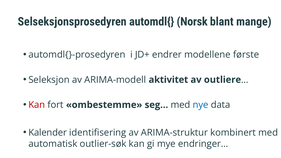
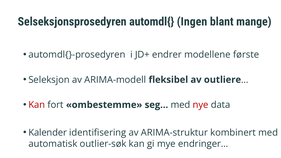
Norsk: Norsk -> Ingen (192, 22)
aktivitet: aktivitet -> fleksibel (168, 80)
nye colour: blue -> red (201, 105)
